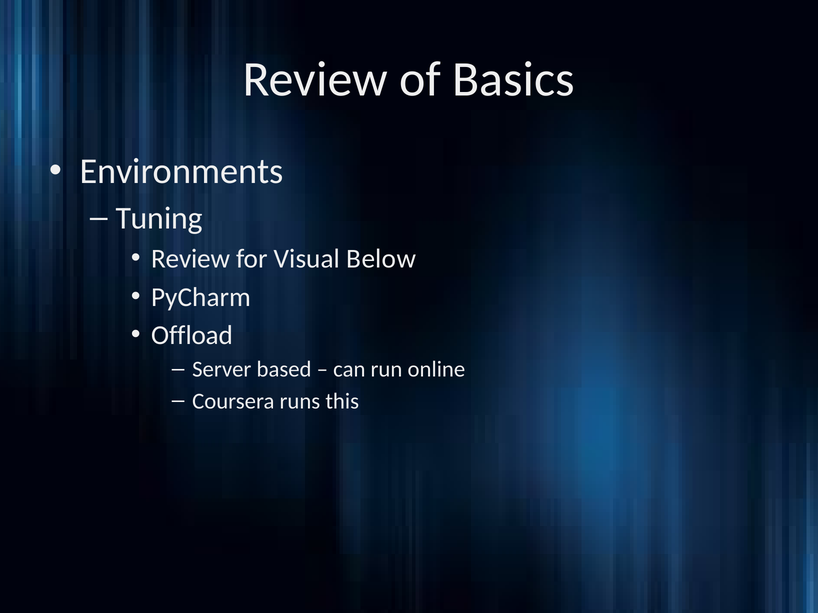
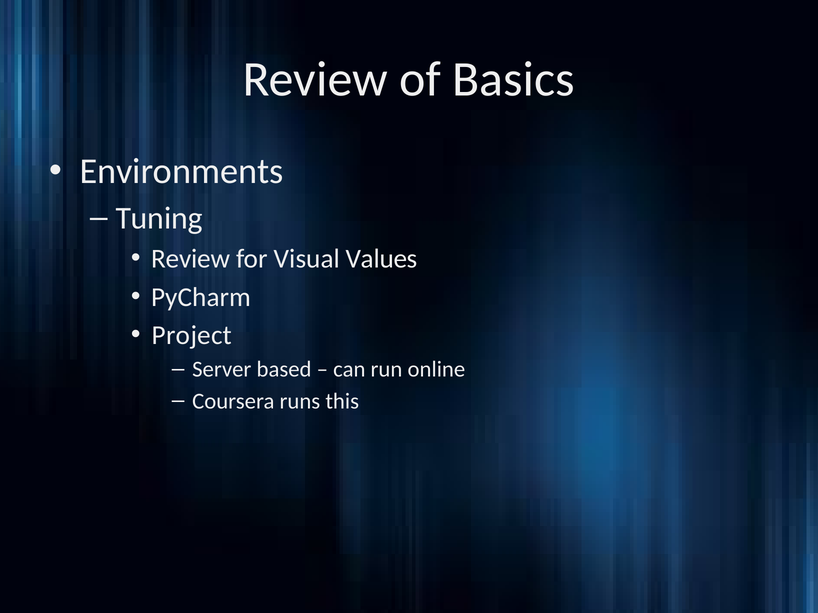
Below: Below -> Values (382, 259)
Offload: Offload -> Project (192, 335)
